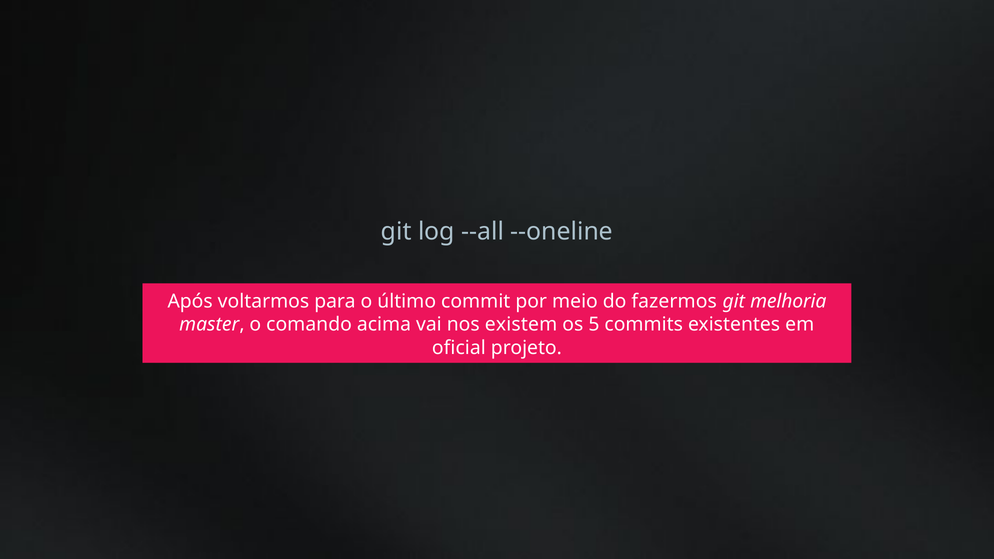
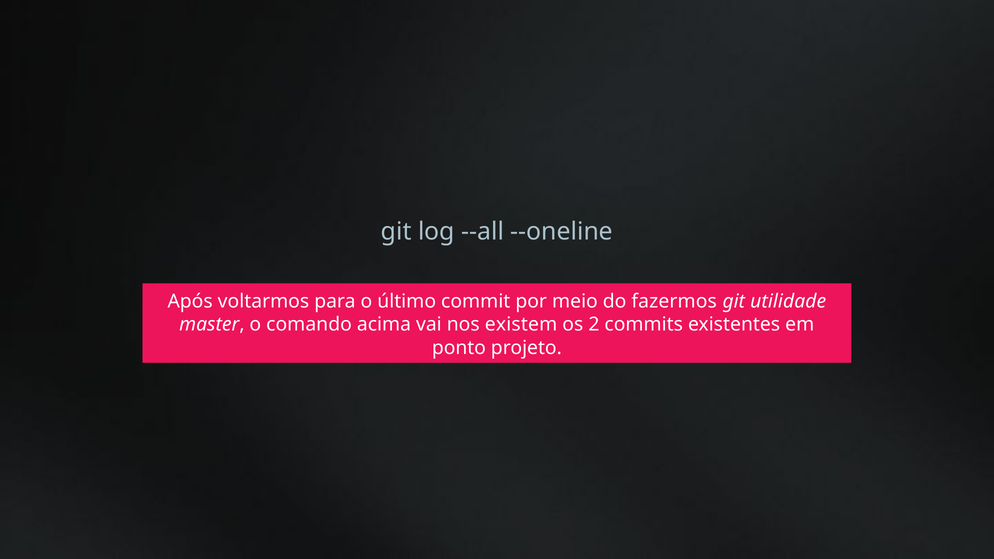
melhoria: melhoria -> utilidade (788, 301)
5: 5 -> 2 (594, 325)
oficial: oficial -> ponto (459, 348)
